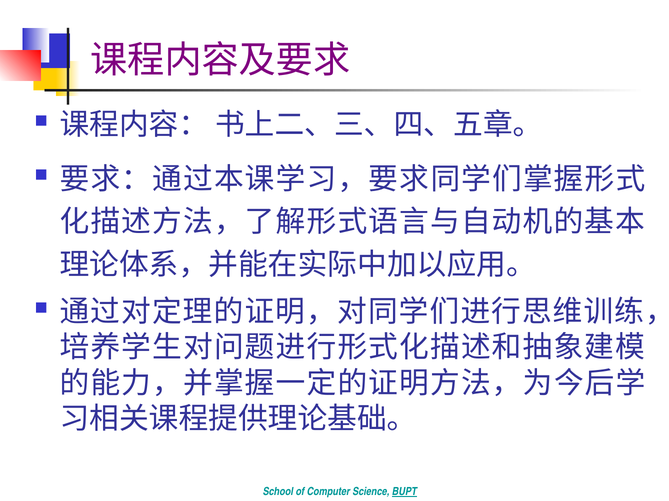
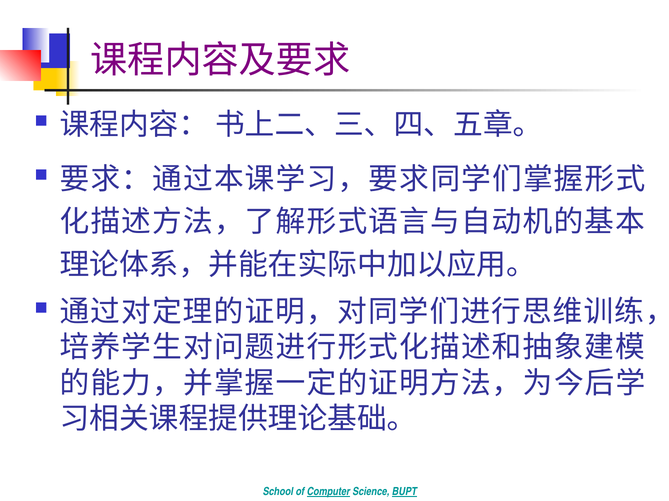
Computer underline: none -> present (328, 492)
